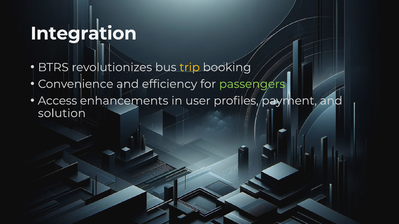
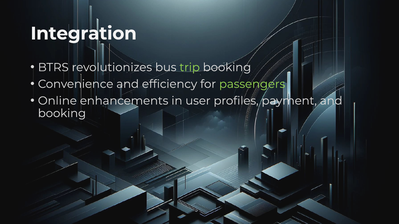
trip colour: yellow -> light green (190, 67)
Access: Access -> Online (57, 101)
solution: solution -> booking (62, 113)
